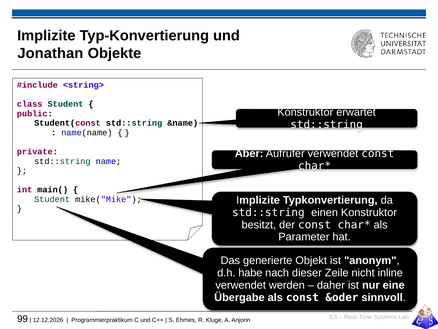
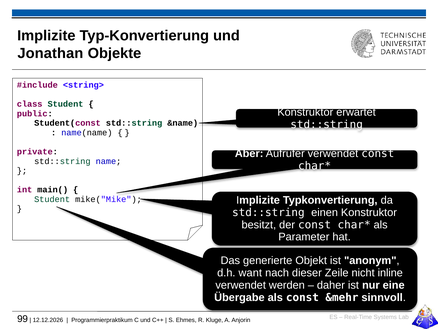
habe: habe -> want (250, 273)
&oder: &oder -> &mehr (342, 297)
